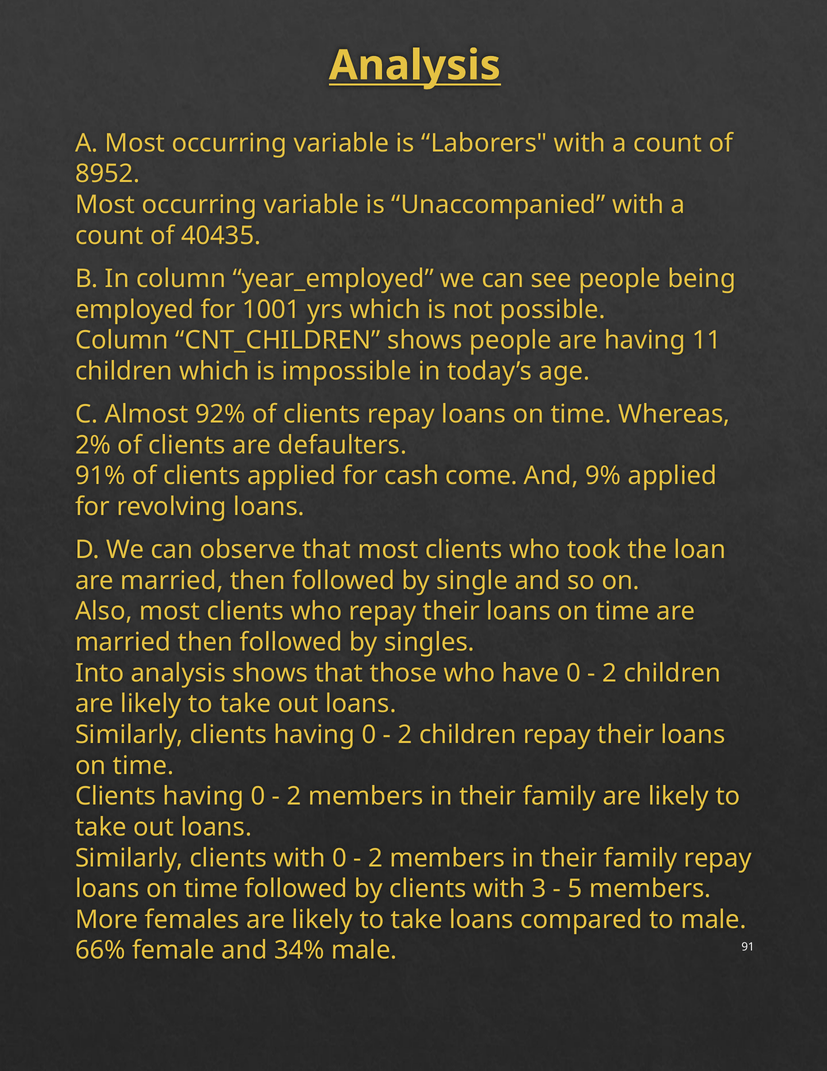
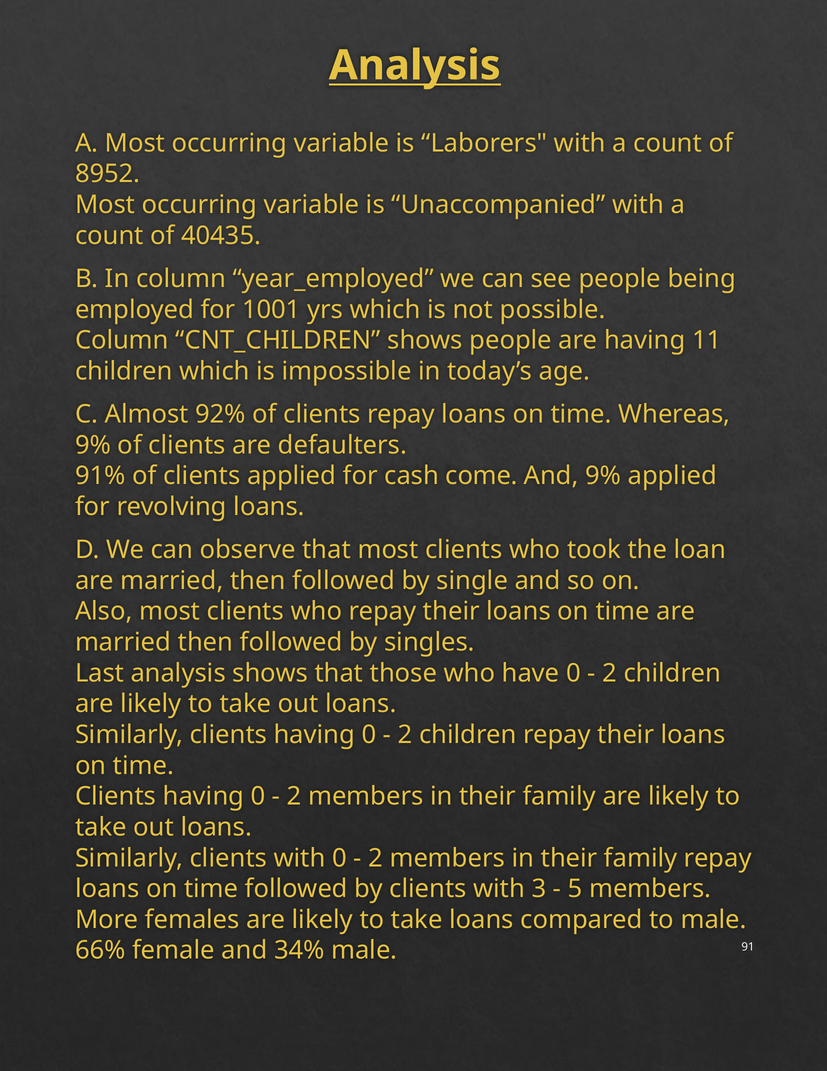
2%: 2% -> 9% (93, 445)
Into: Into -> Last (100, 673)
